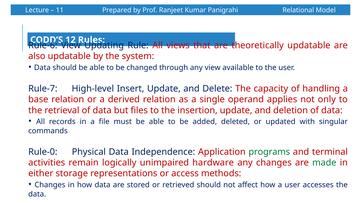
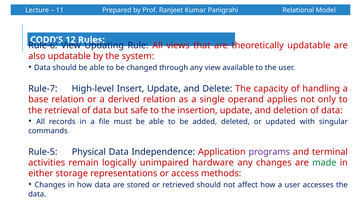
files: files -> safe (139, 110)
Rule-0: Rule-0 -> Rule-5 (43, 152)
programs colour: green -> purple (269, 152)
